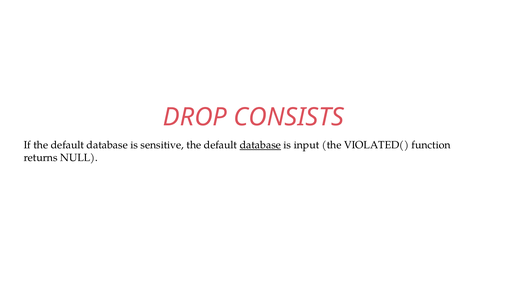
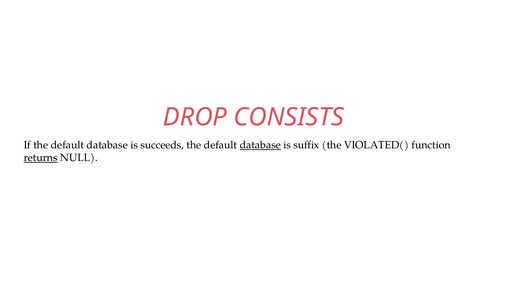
sensitive: sensitive -> succeeds (162, 145)
input: input -> suffix (307, 145)
returns underline: none -> present (41, 158)
